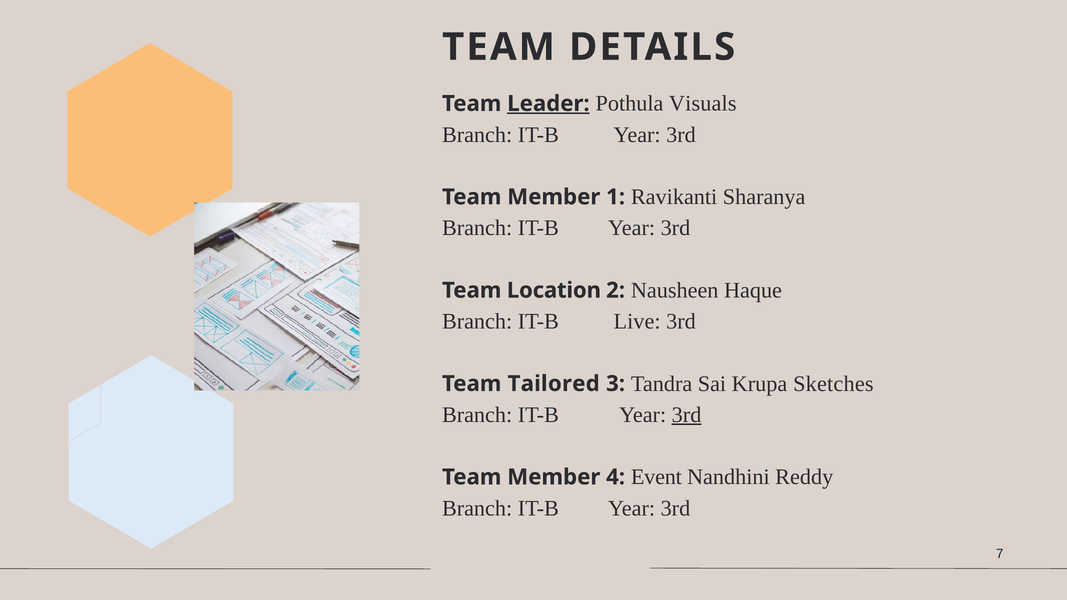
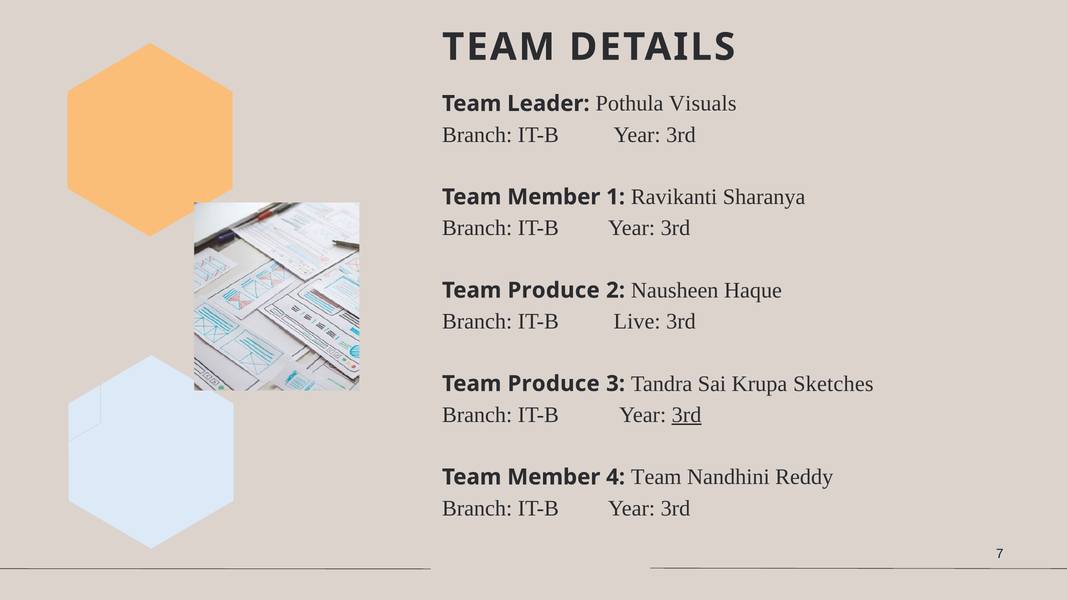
Leader underline: present -> none (548, 104)
Location: Location -> Produce (554, 290)
Tailored: Tailored -> Produce (554, 384)
4 Event: Event -> Team (656, 477)
